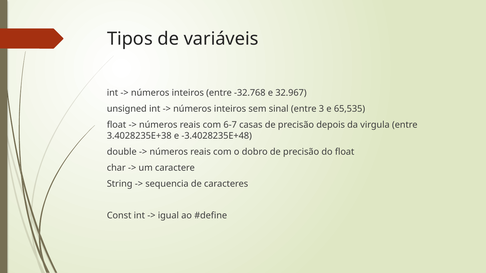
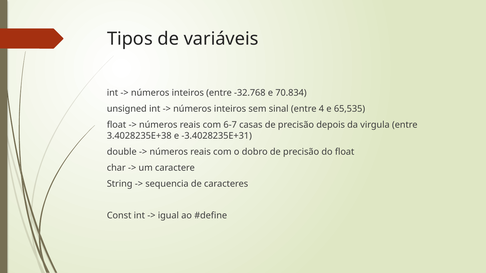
32.967: 32.967 -> 70.834 (291, 93)
3: 3 -> 4 (321, 109)
-3.4028235E+48: -3.4028235E+48 -> -3.4028235E+31 (217, 136)
